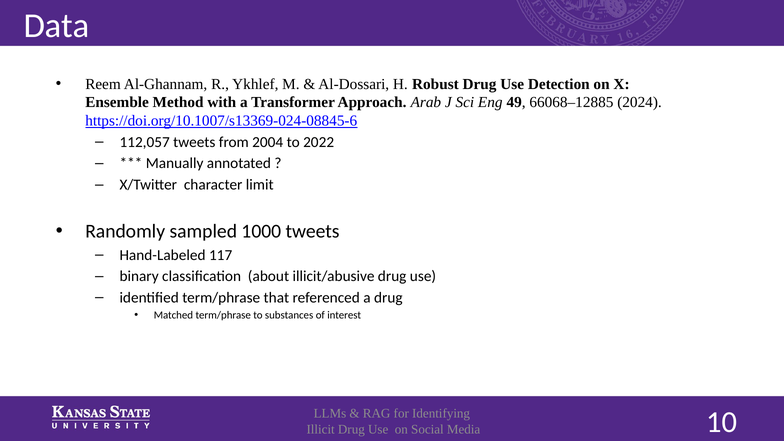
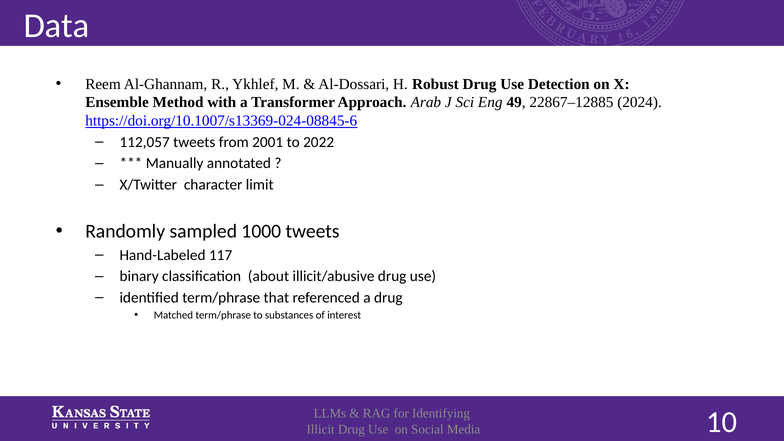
66068–12885: 66068–12885 -> 22867–12885 (571, 102)
2004: 2004 -> 2001 (268, 142)
